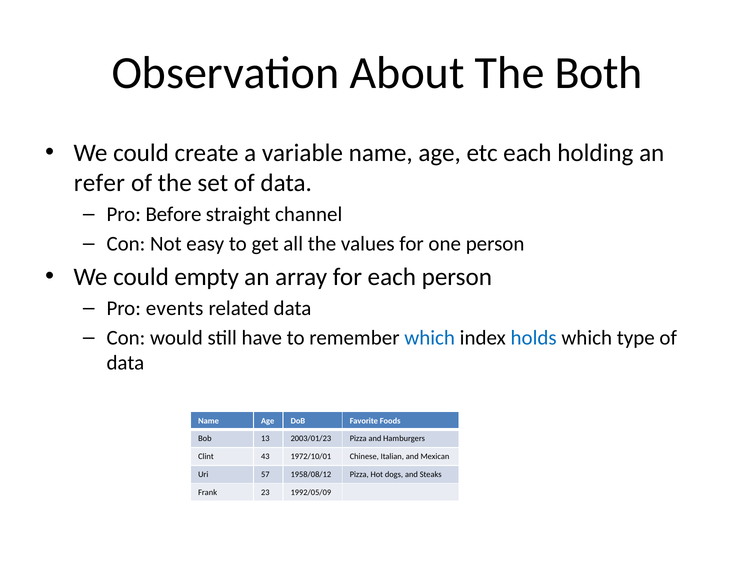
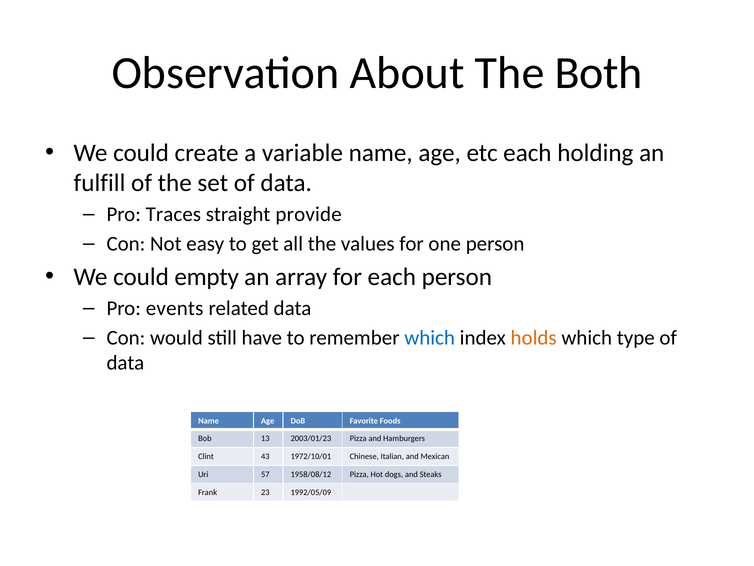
refer: refer -> fulfill (99, 183)
Before: Before -> Traces (173, 214)
channel: channel -> provide (309, 214)
holds colour: blue -> orange (534, 338)
